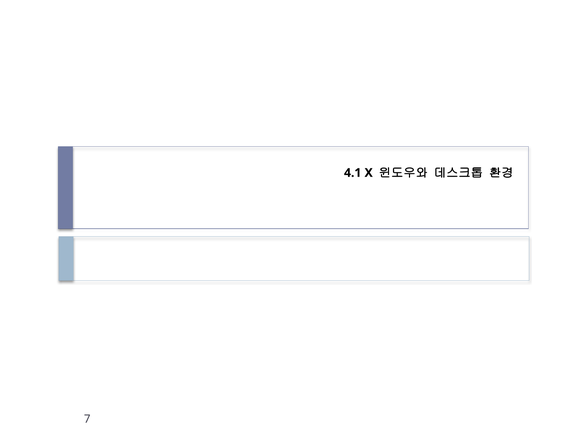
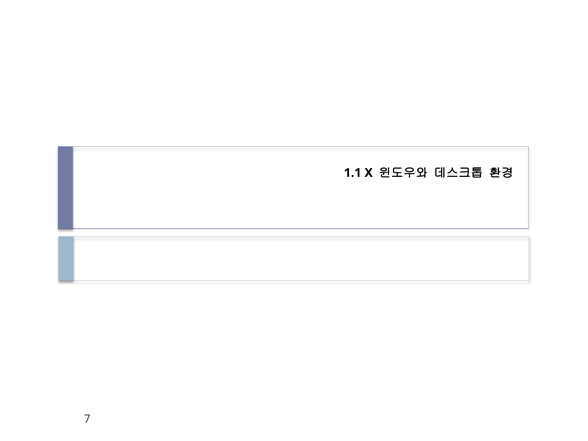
4.1: 4.1 -> 1.1 (353, 173)
